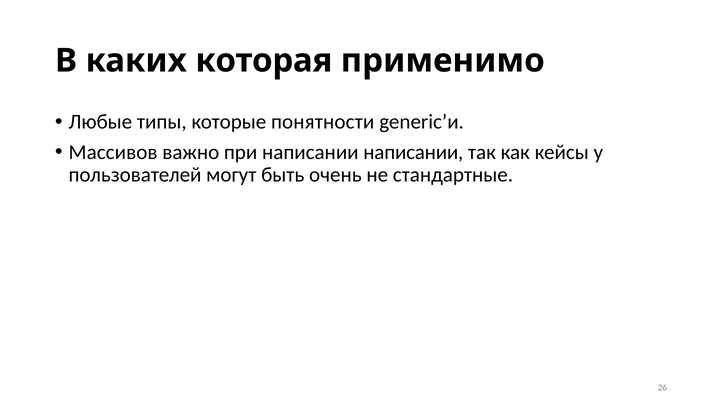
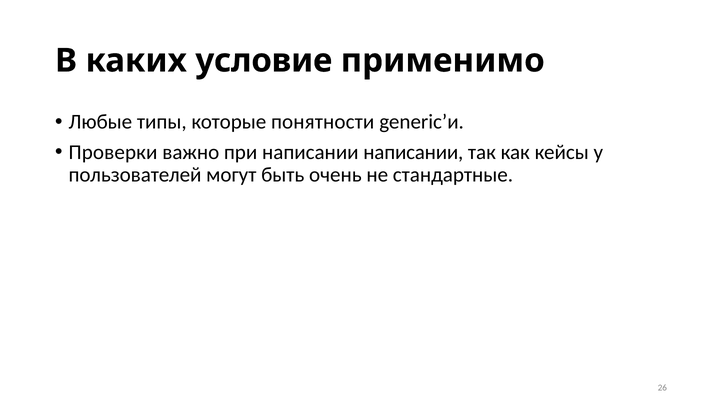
которая: которая -> условие (264, 61)
Массивов: Массивов -> Проверки (113, 152)
